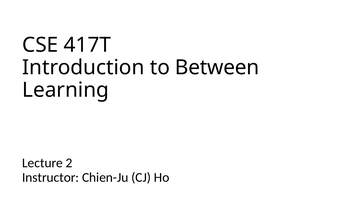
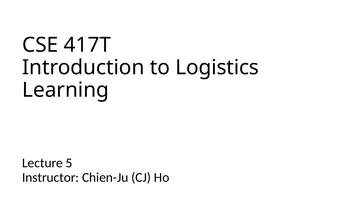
Between: Between -> Logistics (217, 68)
2: 2 -> 5 (69, 163)
